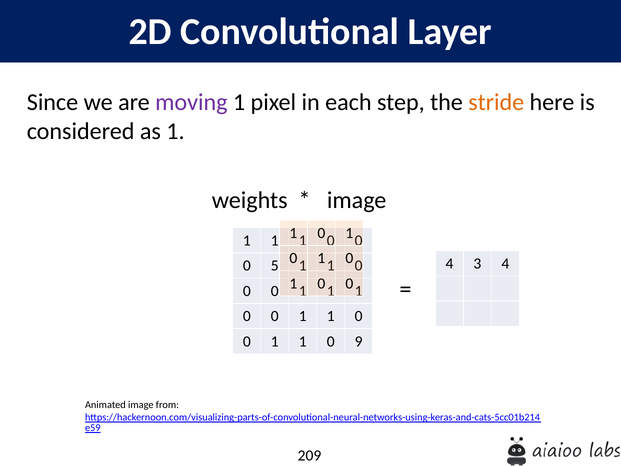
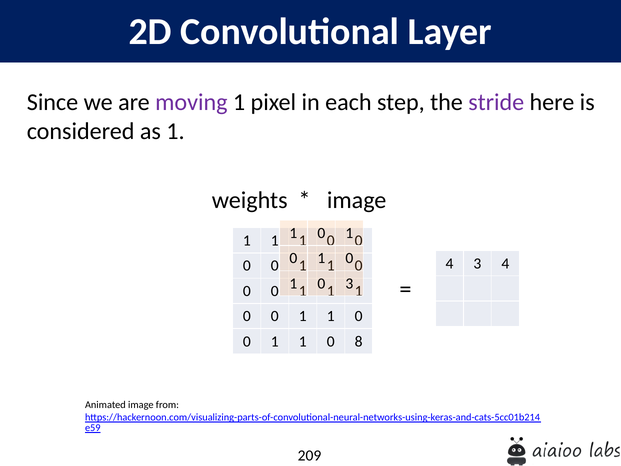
stride colour: orange -> purple (496, 102)
5: 5 -> 0 (275, 266)
0: 0 -> 3 (349, 283)
9: 9 -> 8 (359, 341)
